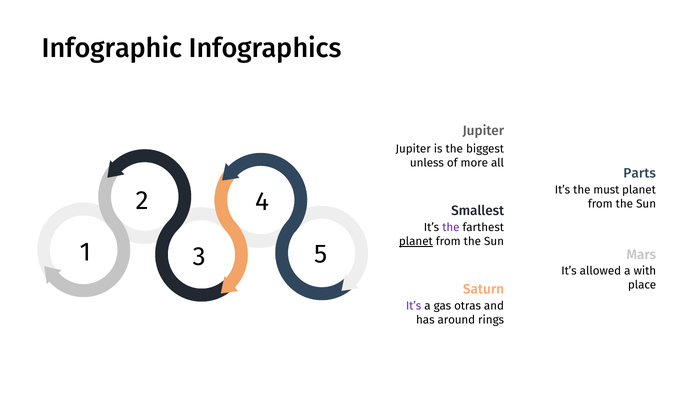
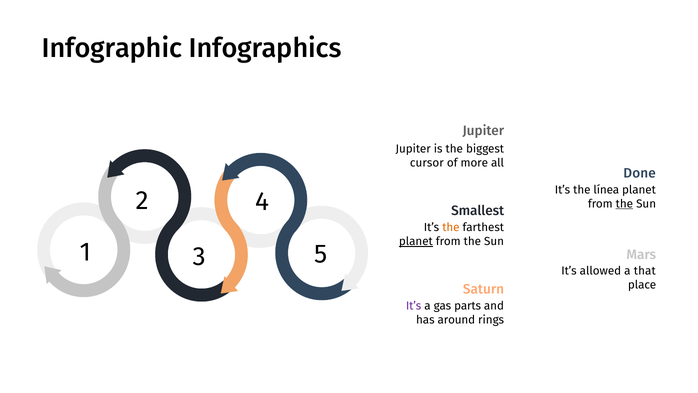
unless: unless -> cursor (427, 163)
Parts: Parts -> Done (640, 173)
must: must -> línea (606, 190)
the underline: none -> present (624, 204)
the colour: purple -> orange (451, 227)
with: with -> that (645, 271)
otras: otras -> parts (468, 306)
